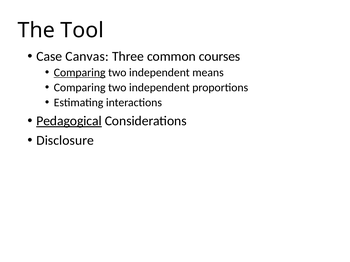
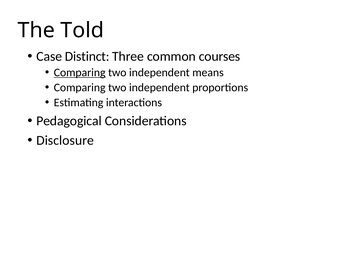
Tool: Tool -> Told (82, 30)
Canvas: Canvas -> Distinct (87, 57)
Pedagogical underline: present -> none (69, 121)
